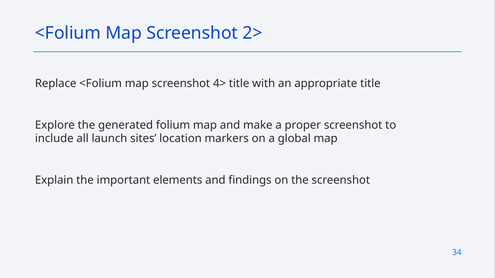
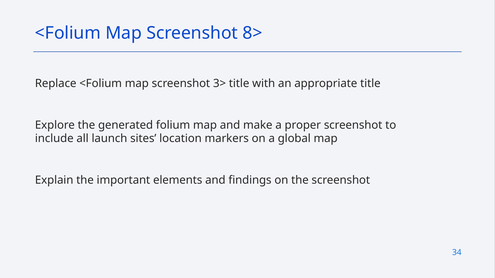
2>: 2> -> 8> (253, 33)
4>: 4> -> 3> (220, 84)
